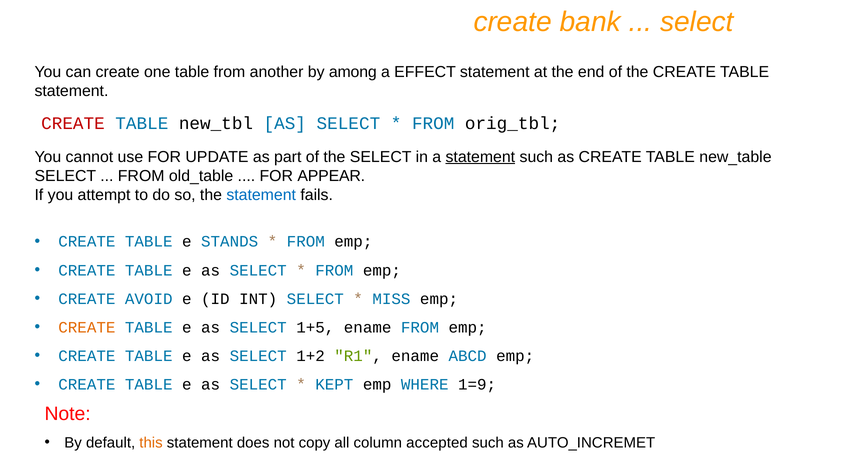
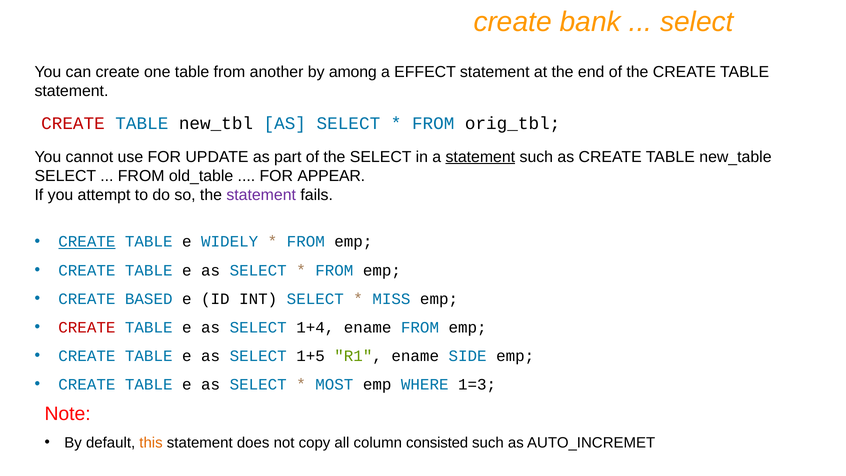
statement colour: blue -> purple (261, 195)
CREATE underline: none -> present (87, 242)
STANDS: STANDS -> WIDELY (230, 242)
AVOID: AVOID -> BASED (149, 299)
CREATE colour: orange -> red (87, 327)
1+5: 1+5 -> 1+4 (315, 327)
1+2: 1+2 -> 1+5 (311, 356)
ABCD: ABCD -> SIDE (468, 356)
KEPT: KEPT -> MOST (334, 384)
1=9: 1=9 -> 1=3 (477, 384)
accepted: accepted -> consisted (437, 443)
